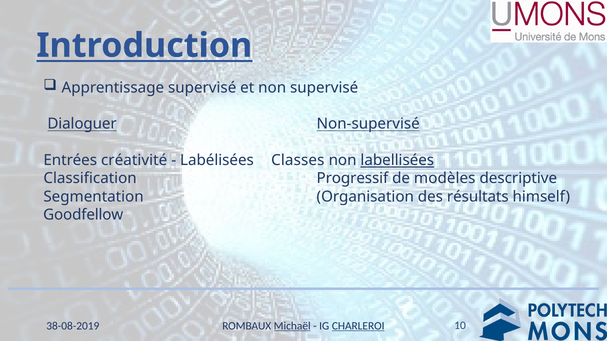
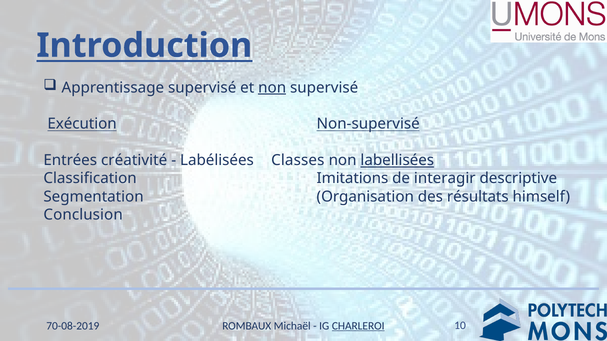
non underline: none -> present (272, 88)
Dialoguer: Dialoguer -> Exécution (82, 124)
Progressif: Progressif -> Imitations (352, 179)
modèles: modèles -> interagir (445, 179)
Goodfellow: Goodfellow -> Conclusion (83, 215)
38-08-2019: 38-08-2019 -> 70-08-2019 (73, 326)
Michaël underline: present -> none (292, 326)
